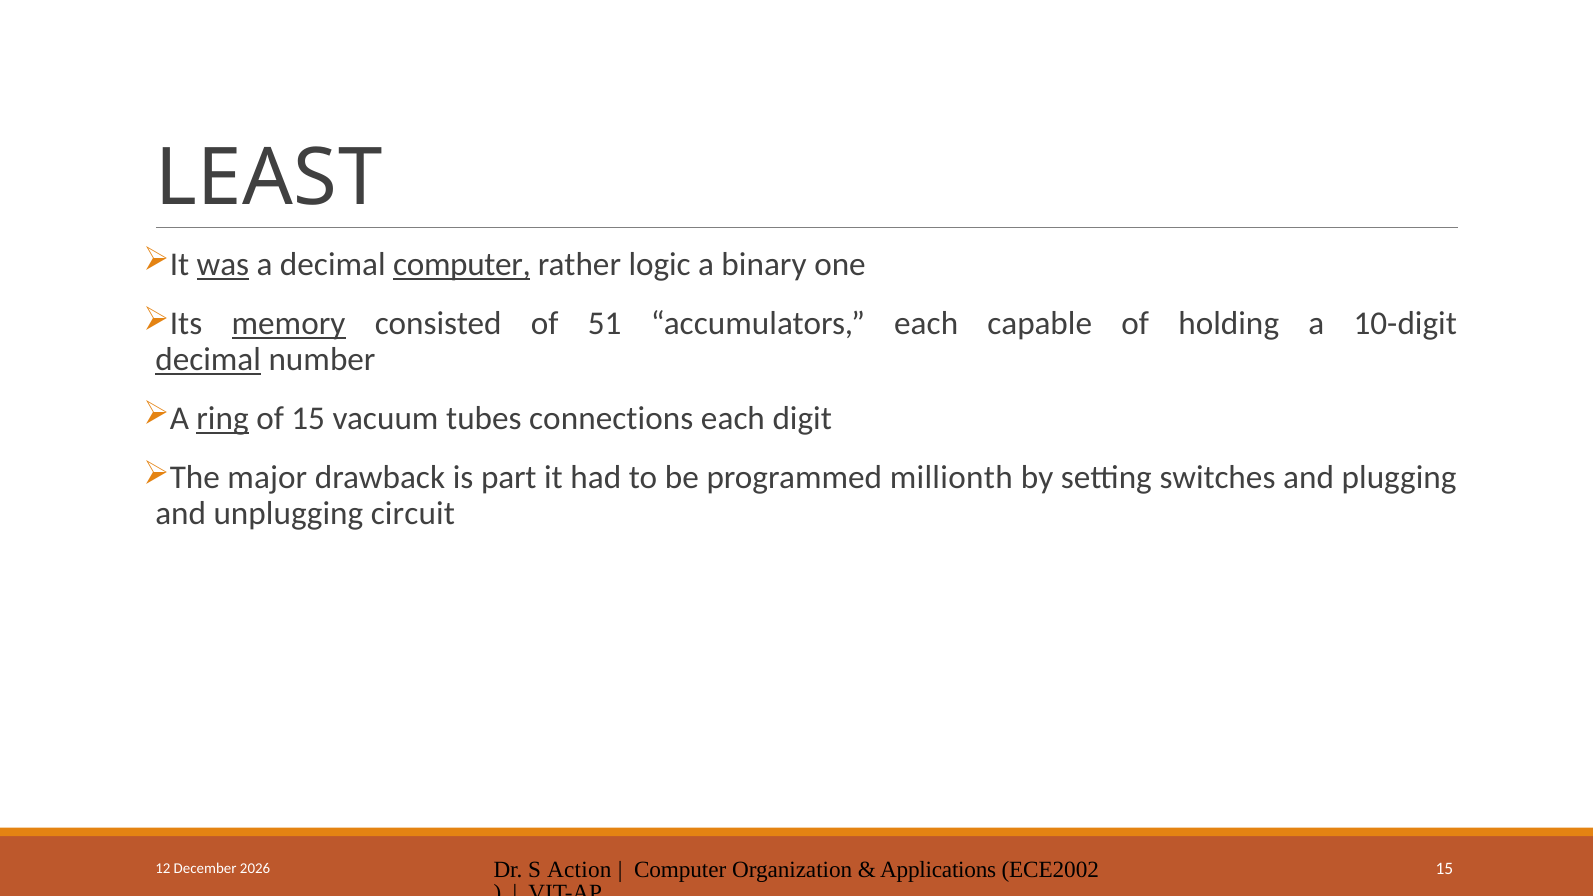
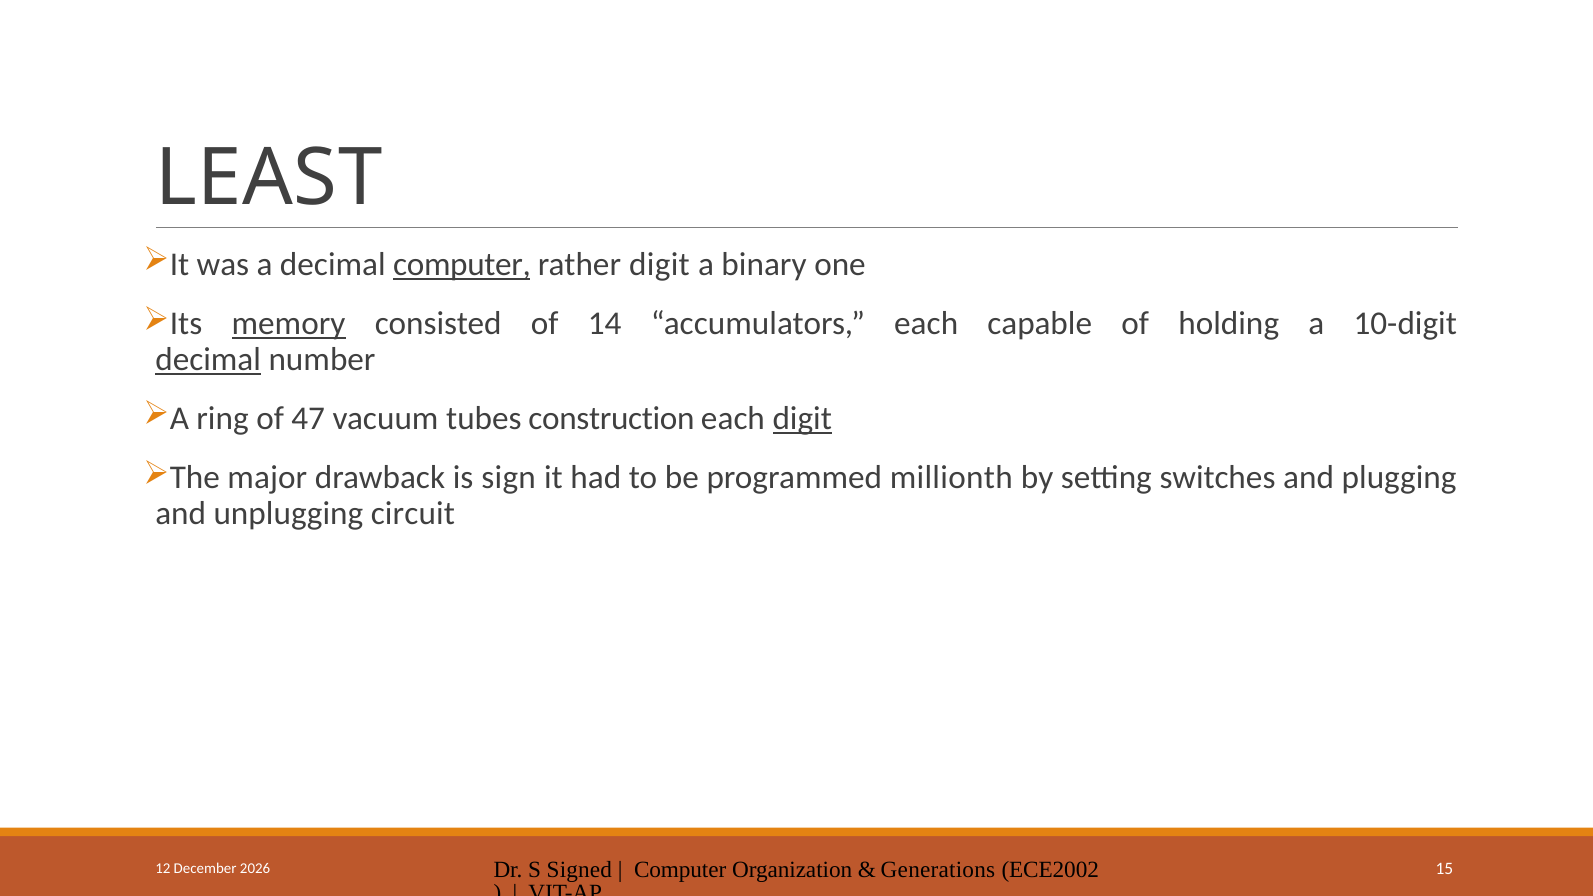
was underline: present -> none (223, 265)
rather logic: logic -> digit (659, 265)
51: 51 -> 14 (605, 324)
ring underline: present -> none (223, 419)
of 15: 15 -> 47 (308, 419)
connections: connections -> construction (611, 419)
digit underline: none -> present (802, 419)
part: part -> sign (509, 478)
Action: Action -> Signed (579, 869)
Applications: Applications -> Generations (938, 869)
